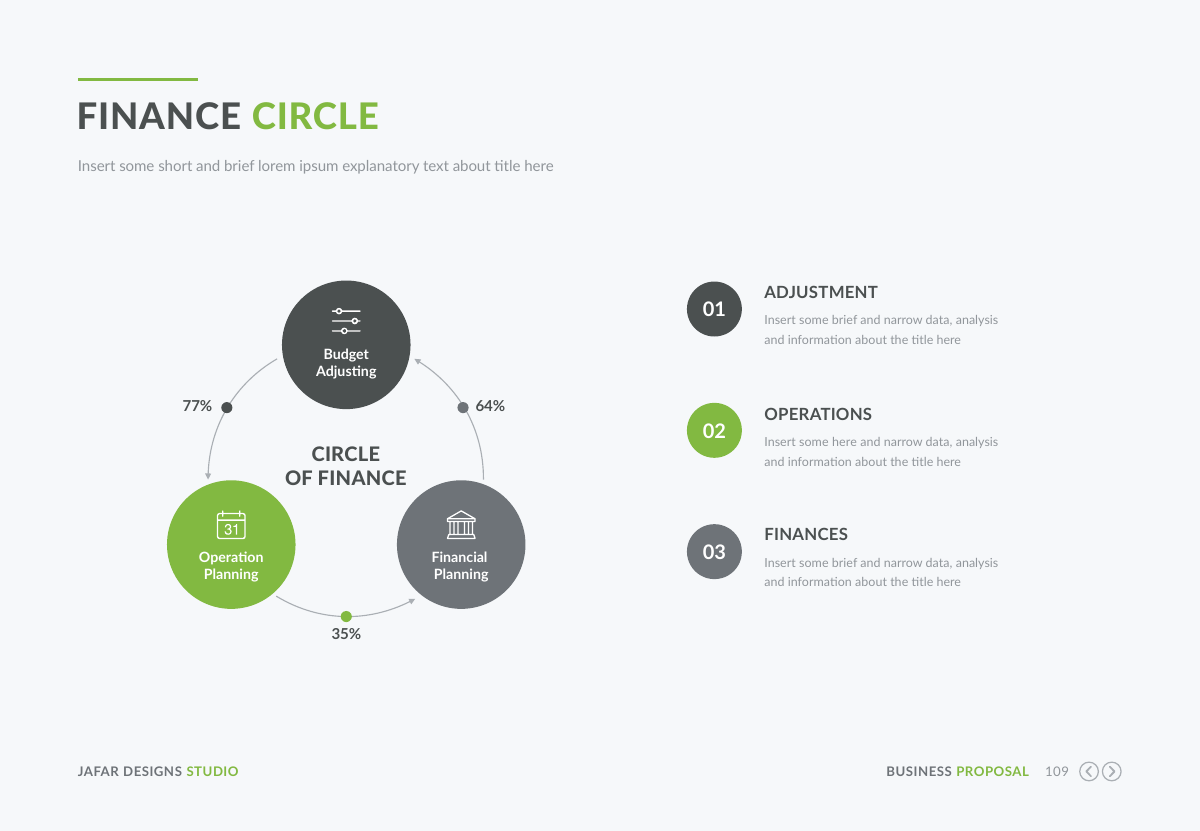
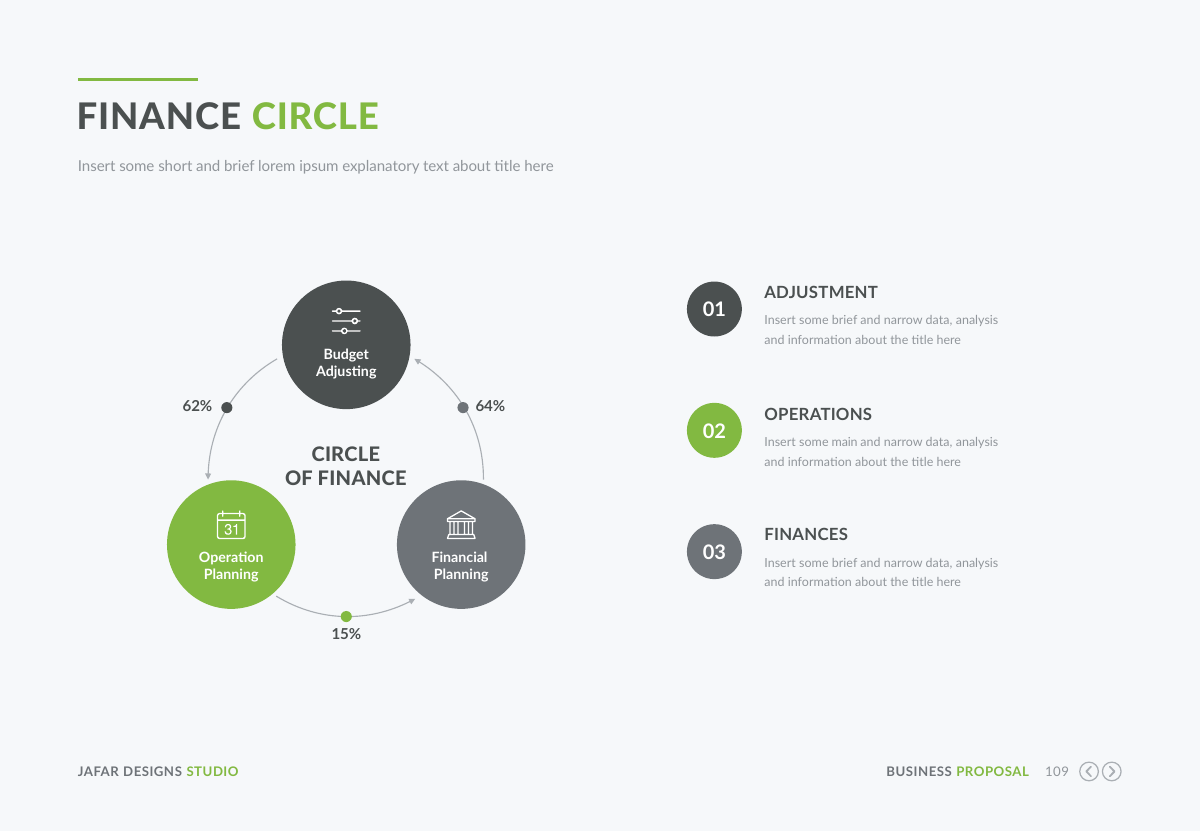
77%: 77% -> 62% (198, 406)
some here: here -> main (845, 442)
35%: 35% -> 15% (346, 635)
